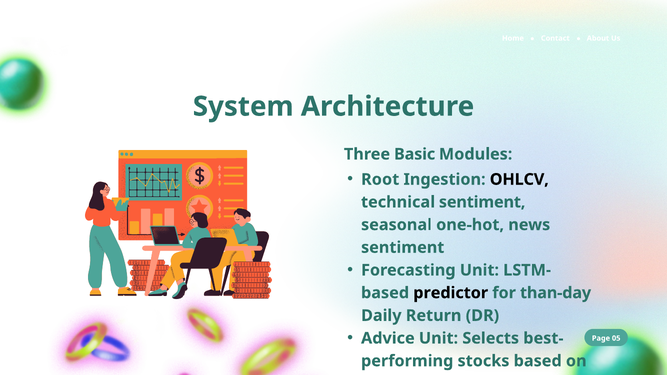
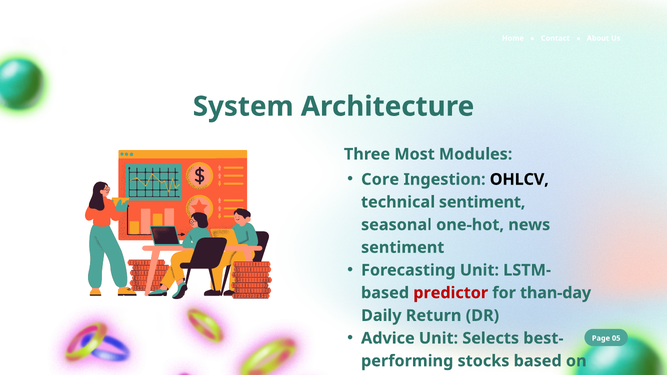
Basic: Basic -> Most (415, 154)
Root: Root -> Core (380, 180)
predictor colour: black -> red (451, 293)
